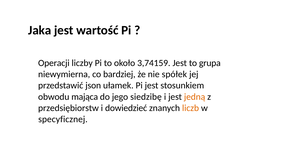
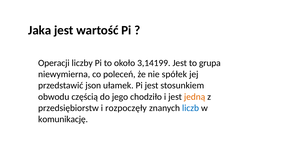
3,74159: 3,74159 -> 3,14199 (154, 63)
bardziej: bardziej -> poleceń (119, 74)
mająca: mająca -> częścią (85, 97)
siedzibę: siedzibę -> chodziło (146, 97)
dowiedzieć: dowiedzieć -> rozpoczęły (126, 108)
liczb colour: orange -> blue (191, 108)
specyficznej: specyficznej -> komunikację (63, 119)
